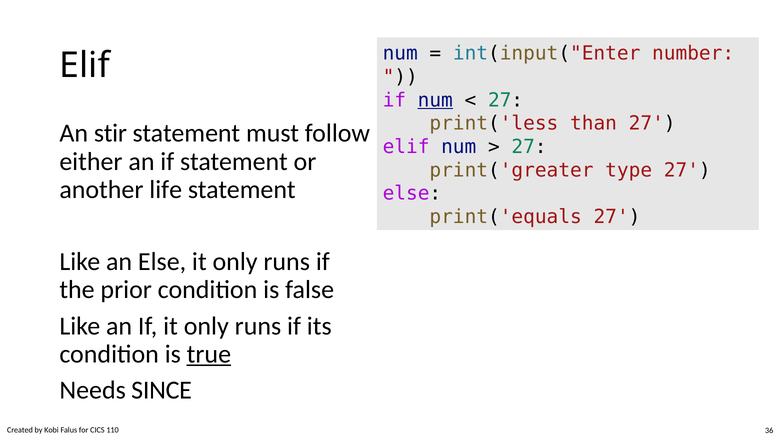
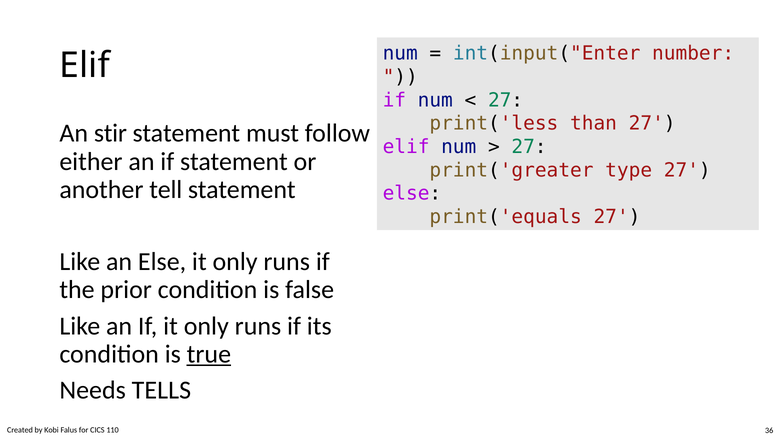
num underline: present -> none (435, 100)
life: life -> tell (166, 190)
SINCE: SINCE -> TELLS (161, 390)
